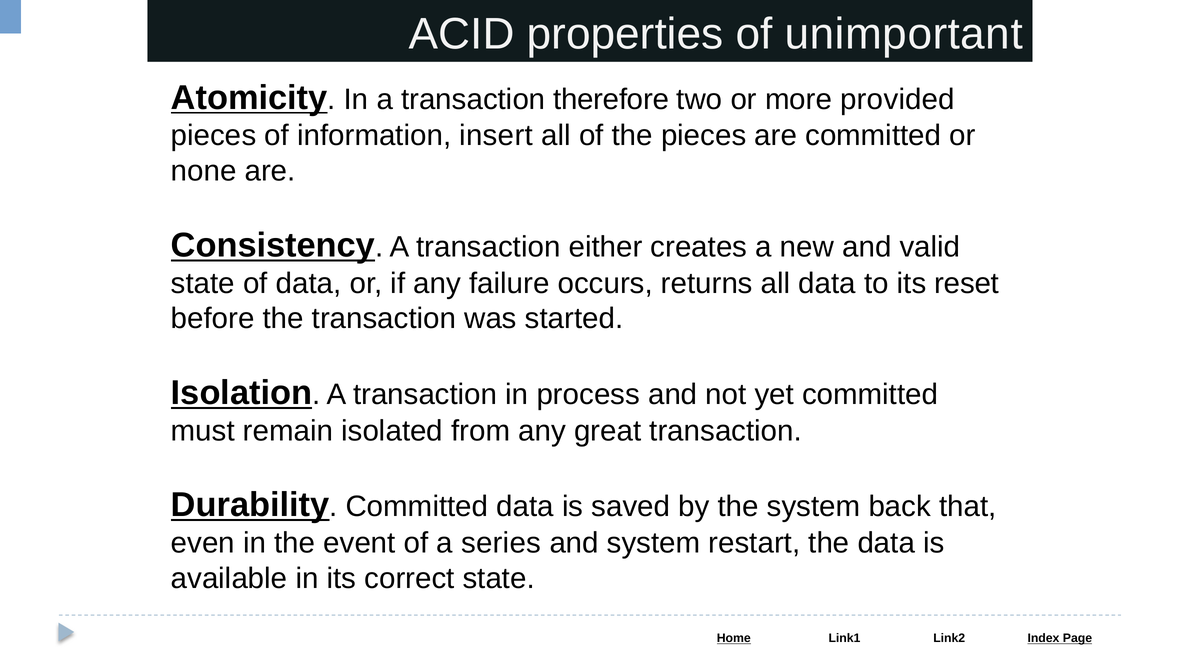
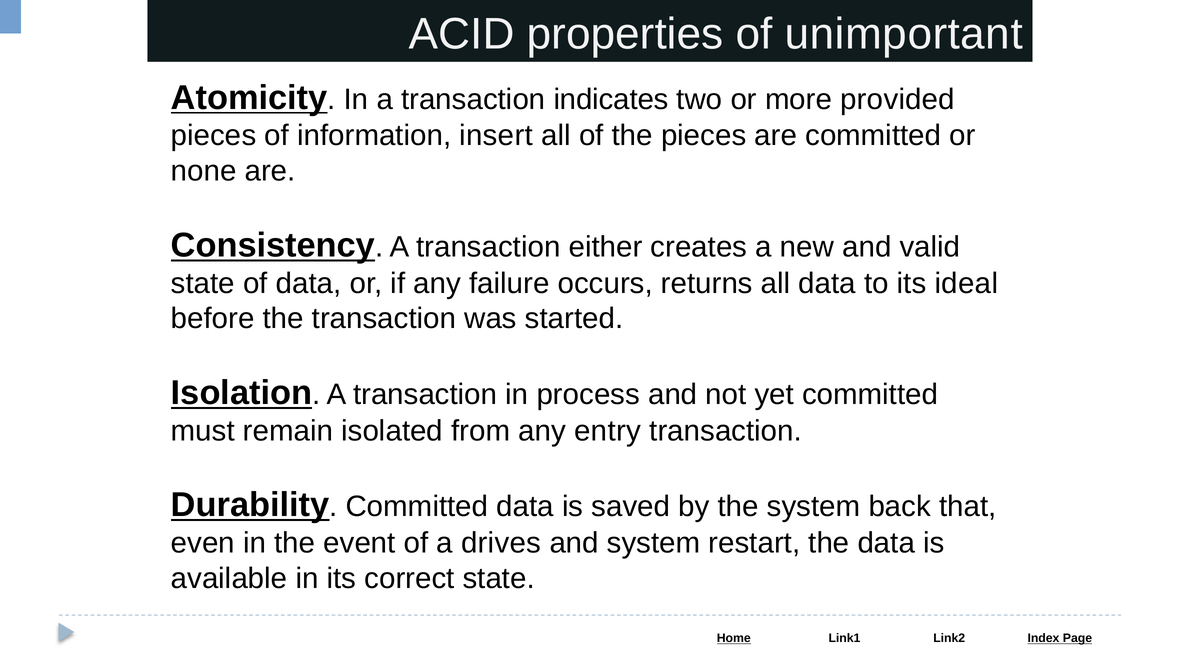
therefore: therefore -> indicates (611, 99)
reset: reset -> ideal (966, 283)
great: great -> entry (608, 431)
series: series -> drives (501, 543)
